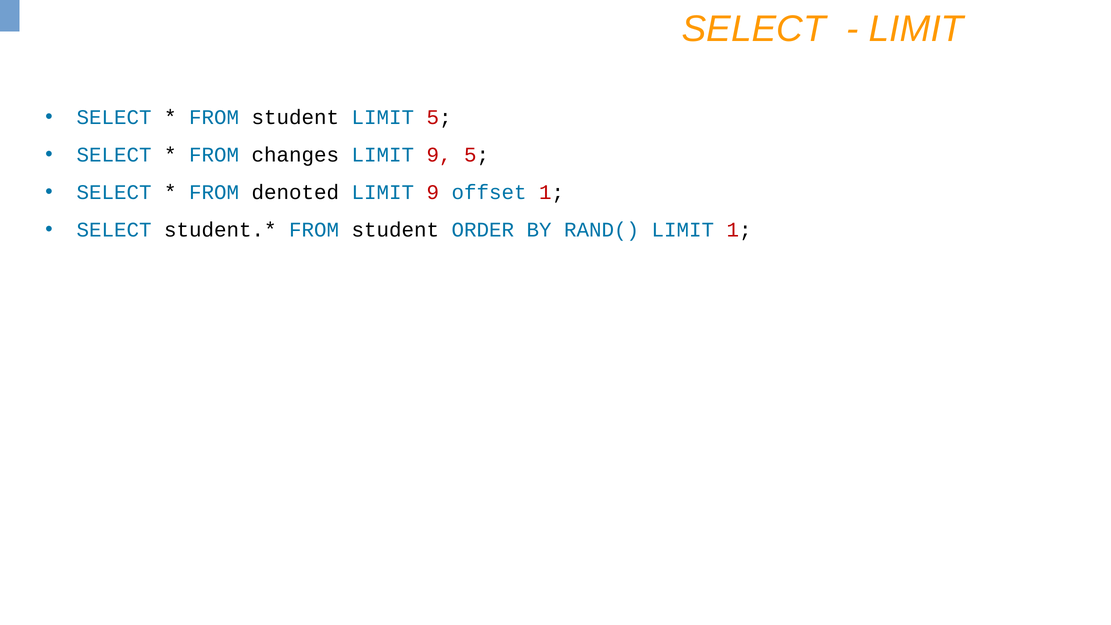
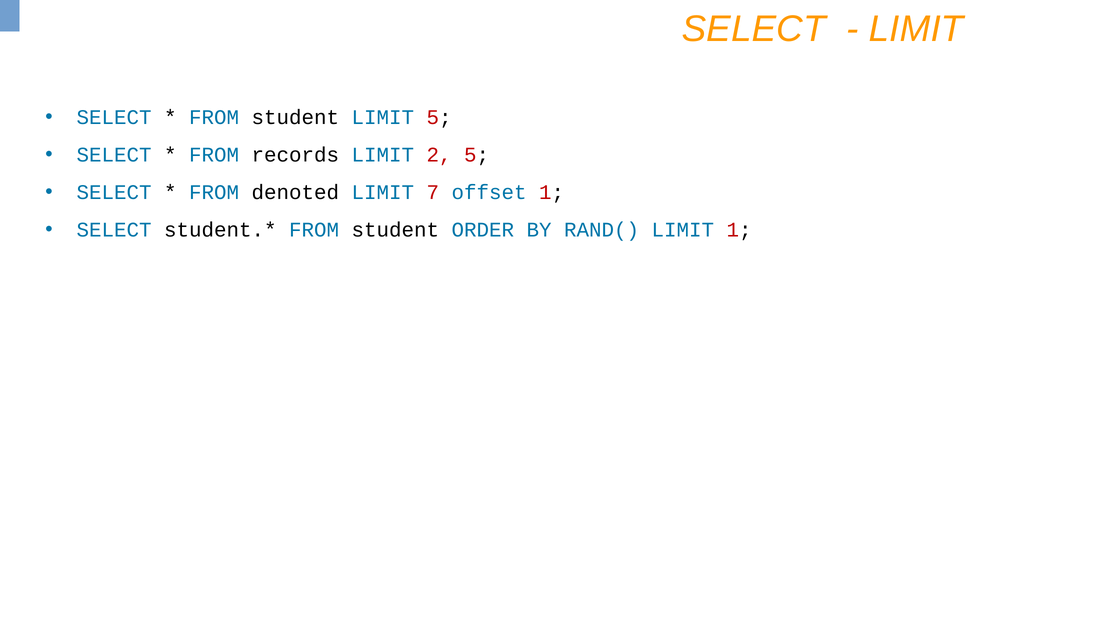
changes: changes -> records (295, 155)
9: 9 -> 2 (439, 155)
9: 9 -> 7 (433, 193)
